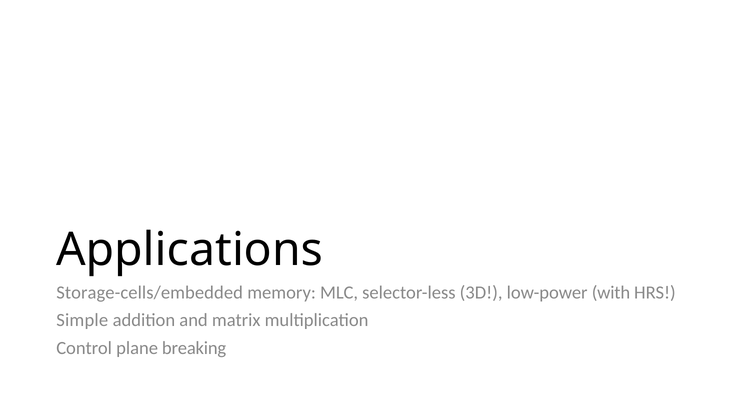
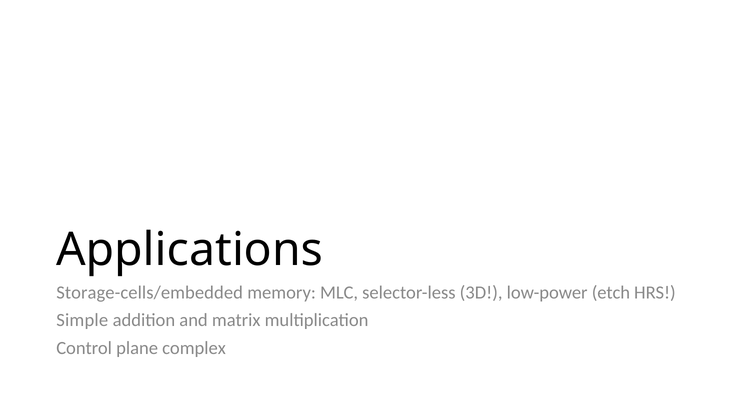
with: with -> etch (611, 292)
breaking: breaking -> complex (194, 348)
